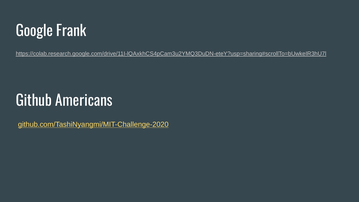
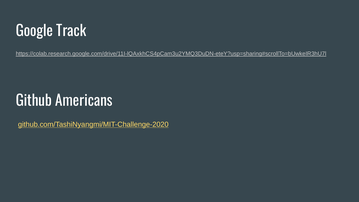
Frank: Frank -> Track (71, 31)
